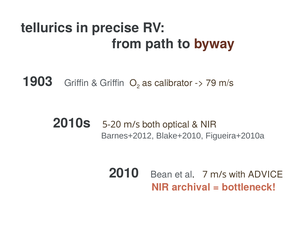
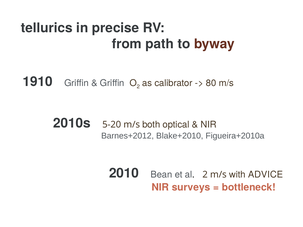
1903: 1903 -> 1910 (38, 82)
79: 79 -> 80 (211, 83)
al 7: 7 -> 2 (205, 175)
archival: archival -> surveys (191, 187)
